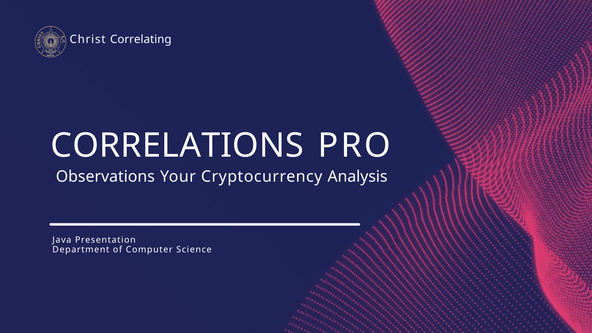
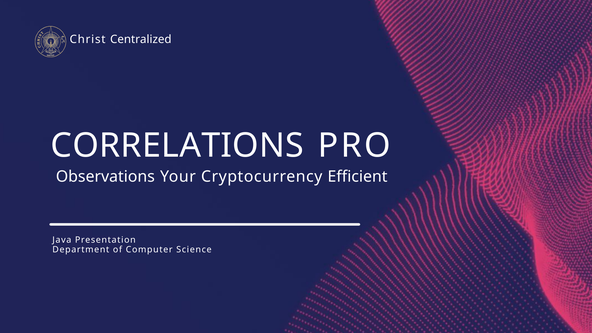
Correlating: Correlating -> Centralized (141, 39)
Analysis: Analysis -> Efficient (358, 177)
